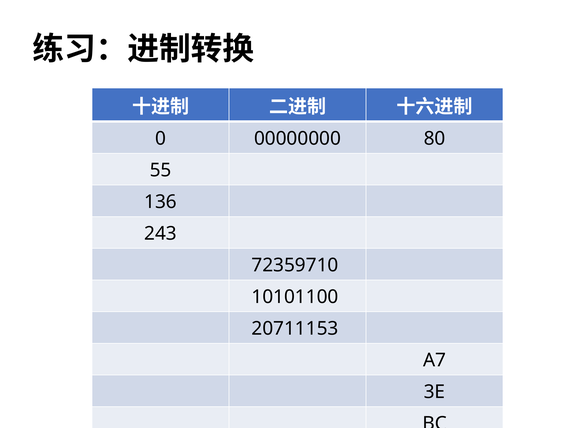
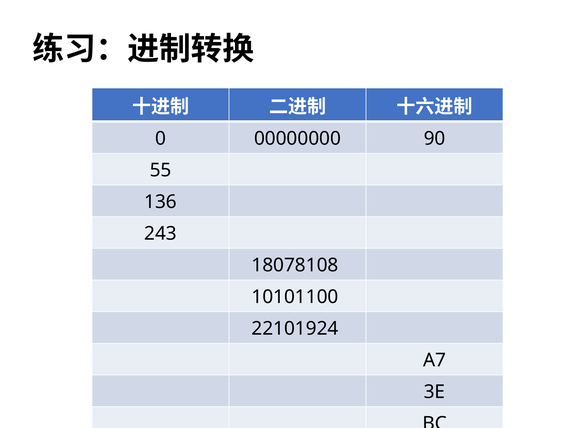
80: 80 -> 90 (435, 138)
72359710: 72359710 -> 18078108 (295, 265)
20711153: 20711153 -> 22101924 (295, 328)
